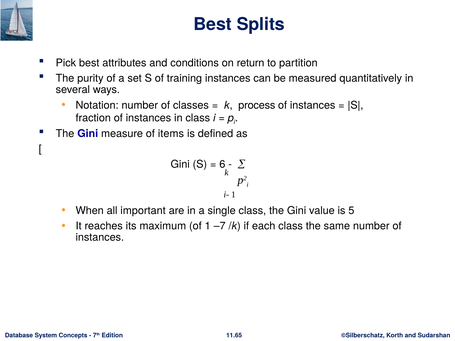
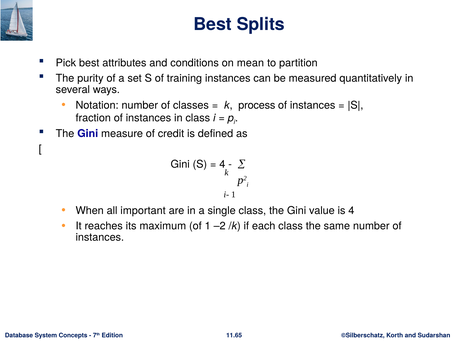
return: return -> mean (250, 63)
items: items -> credit (171, 134)
6: 6 -> 4 (222, 165)
is 5: 5 -> 4 (351, 211)
–7: –7 -> –2 (220, 226)
